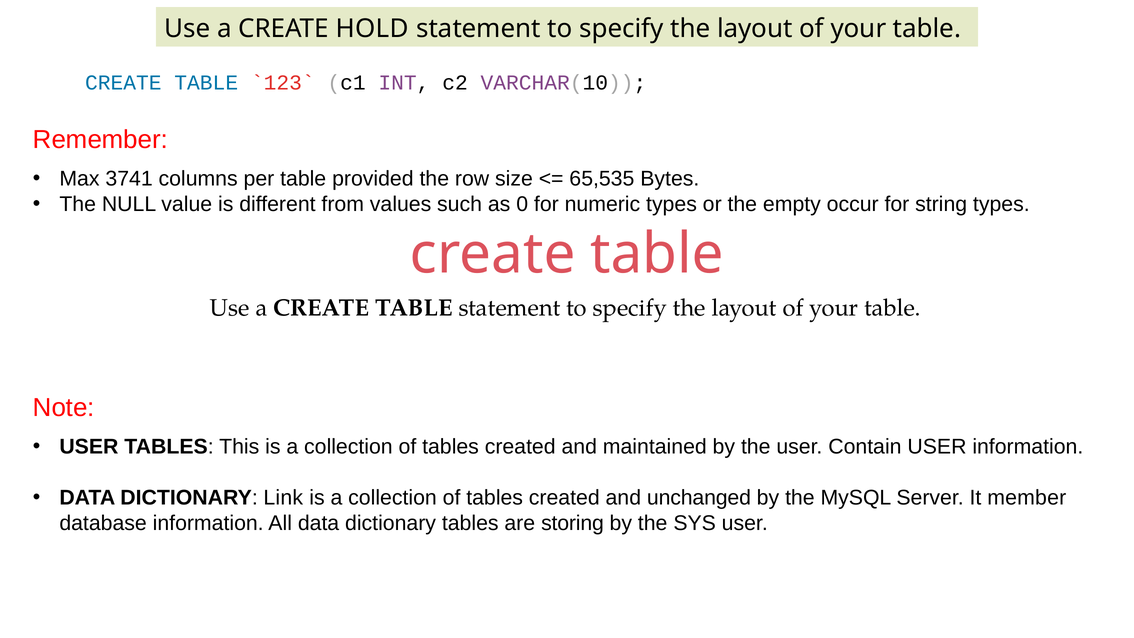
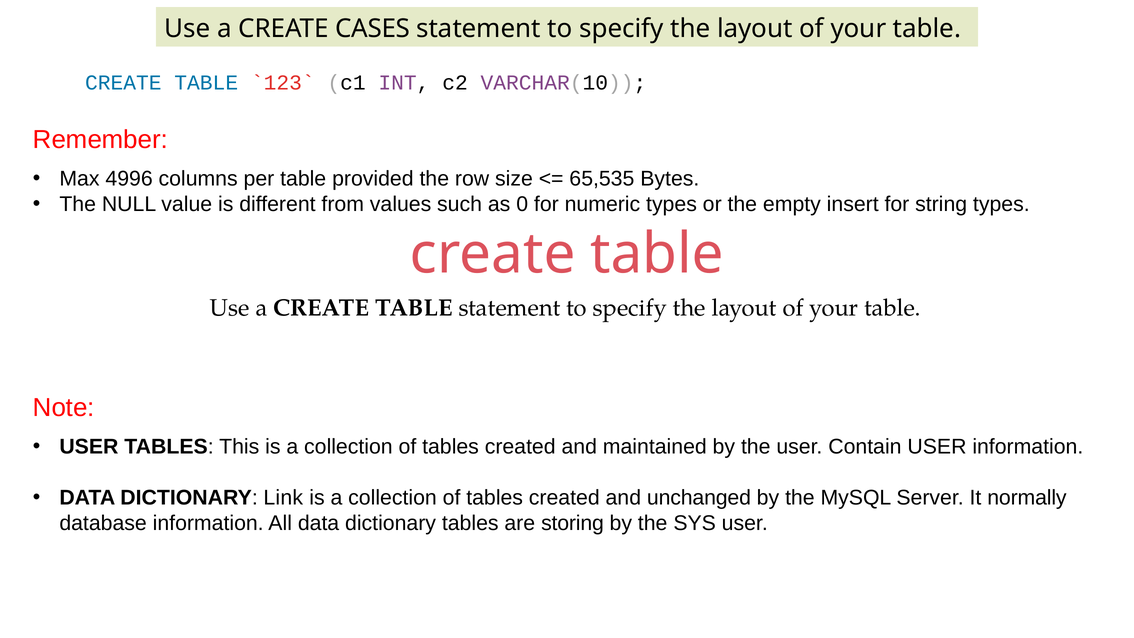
HOLD: HOLD -> CASES (373, 29)
3741: 3741 -> 4996 (129, 179)
occur: occur -> insert (853, 204)
member: member -> normally (1027, 498)
